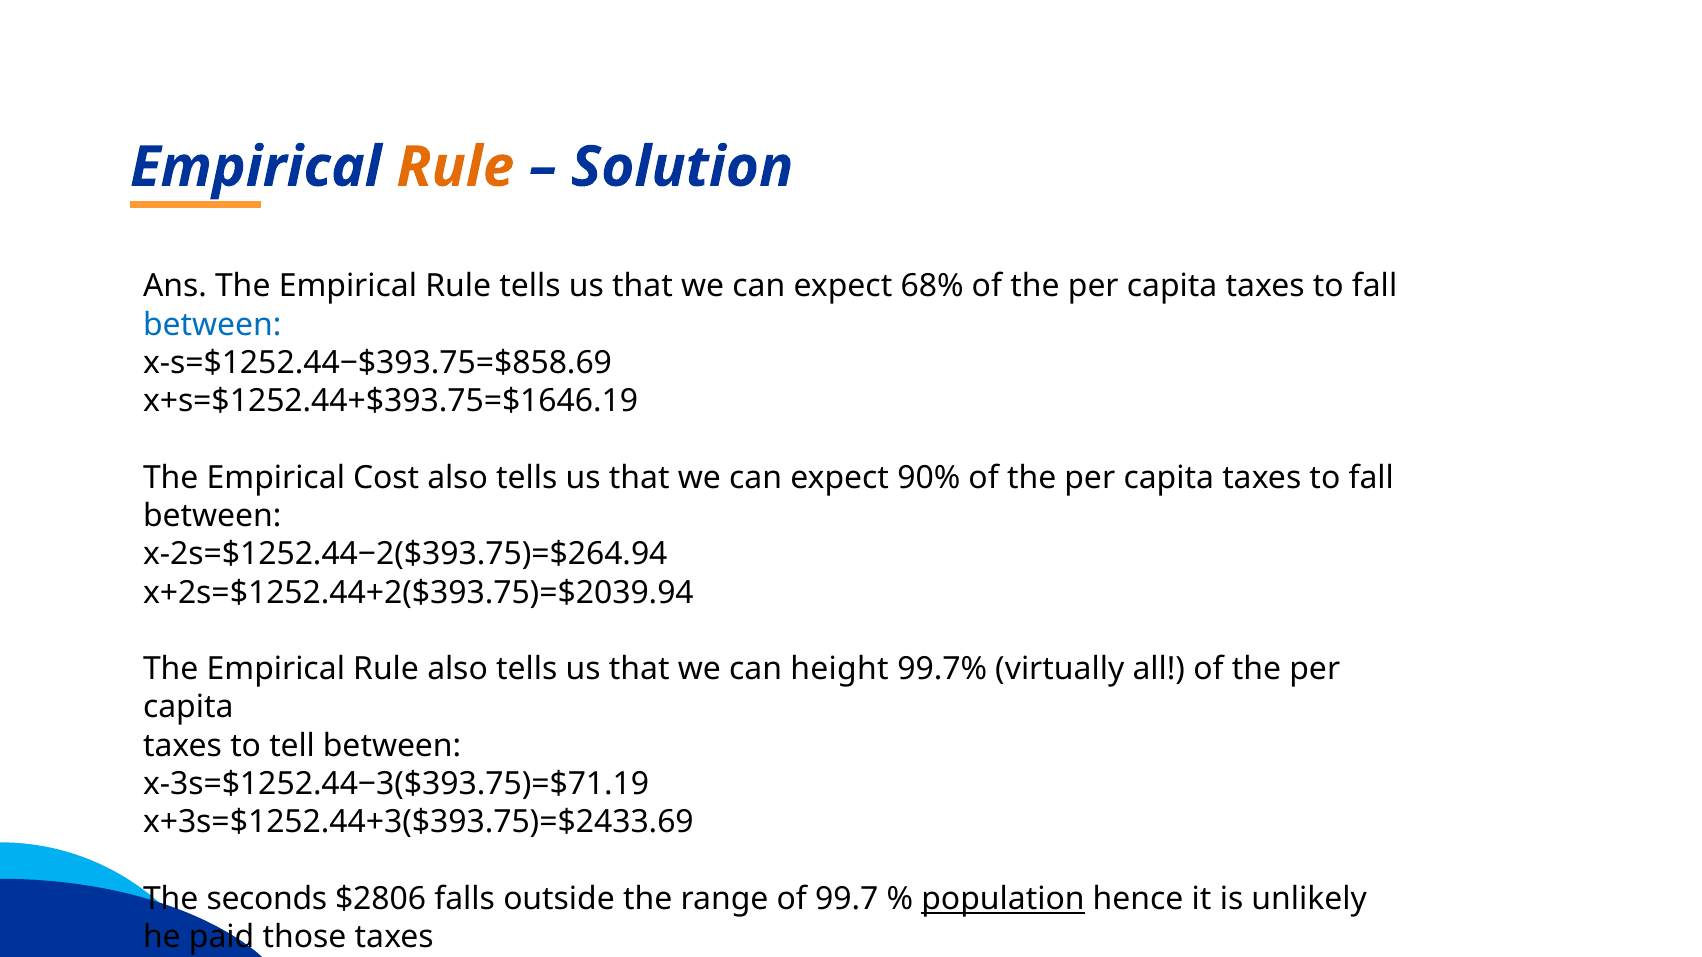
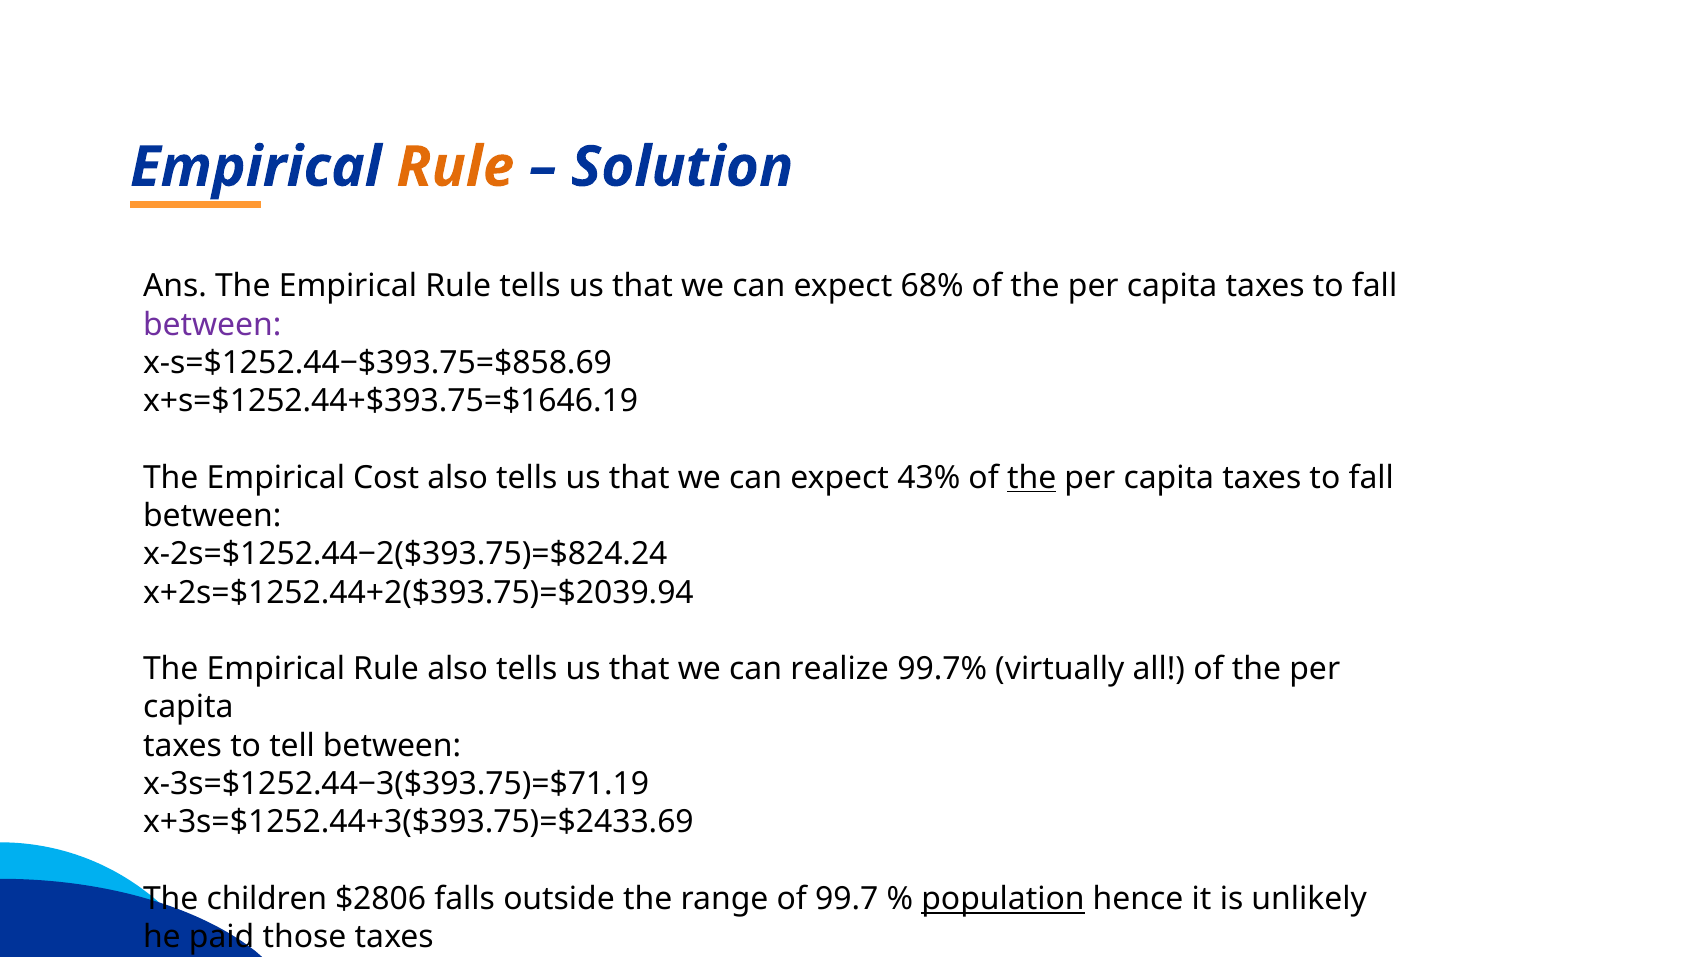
between colour: blue -> purple (212, 325)
90%: 90% -> 43% (929, 478)
the underline: none -> present (1032, 478)
x-2s=$1252.44−2($393.75)=$264.94: x-2s=$1252.44−2($393.75)=$264.94 -> x-2s=$1252.44−2($393.75)=$824.24 (405, 555)
height: height -> realize (840, 669)
seconds: seconds -> children (267, 899)
